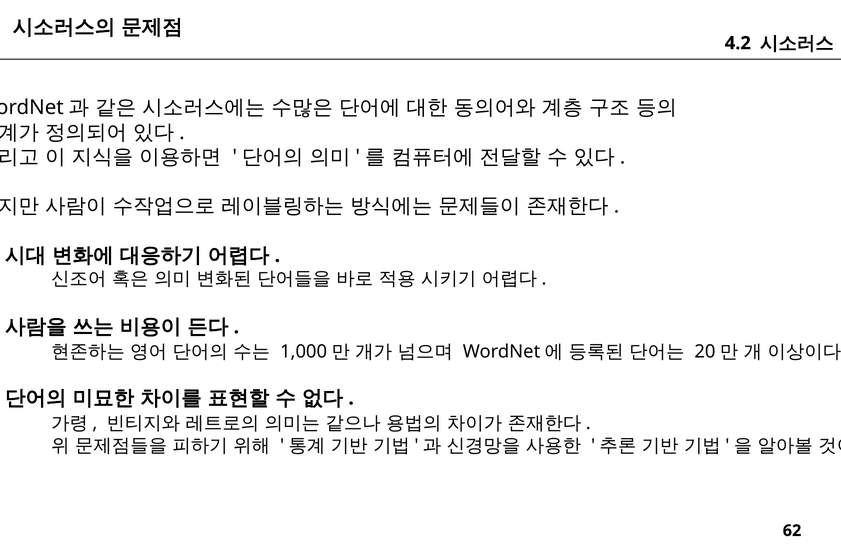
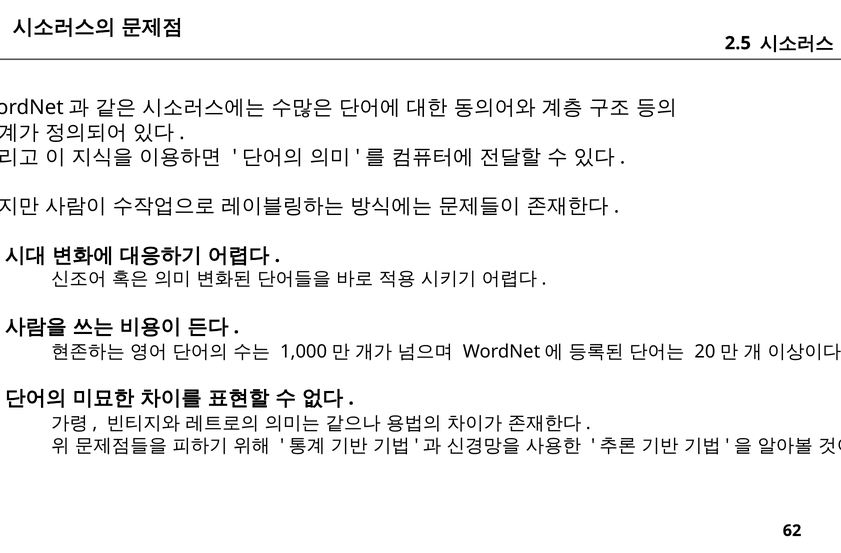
4.2: 4.2 -> 2.5 (738, 43)
